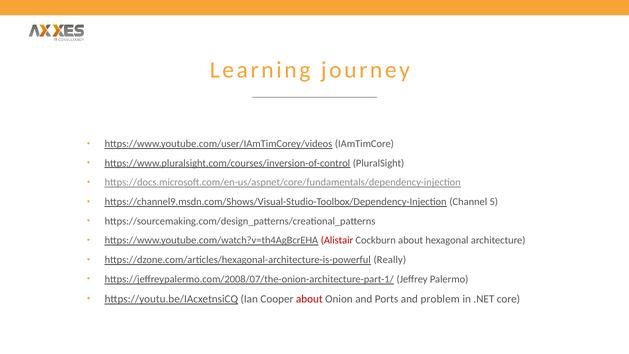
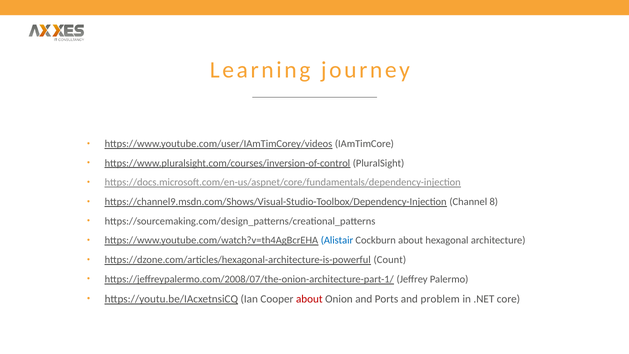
5: 5 -> 8 (494, 202)
Alistair colour: red -> blue (337, 240)
Really: Really -> Count (390, 260)
